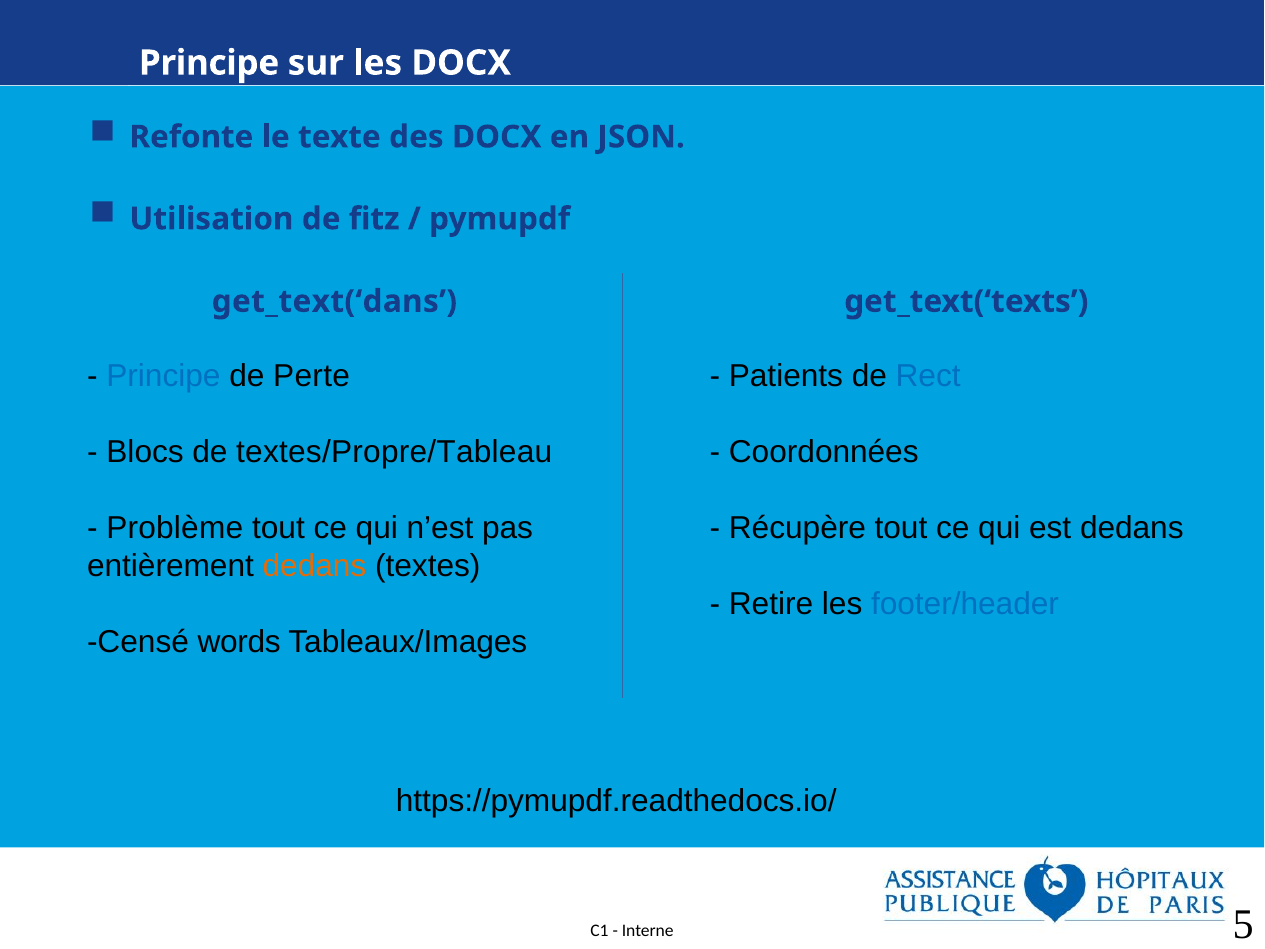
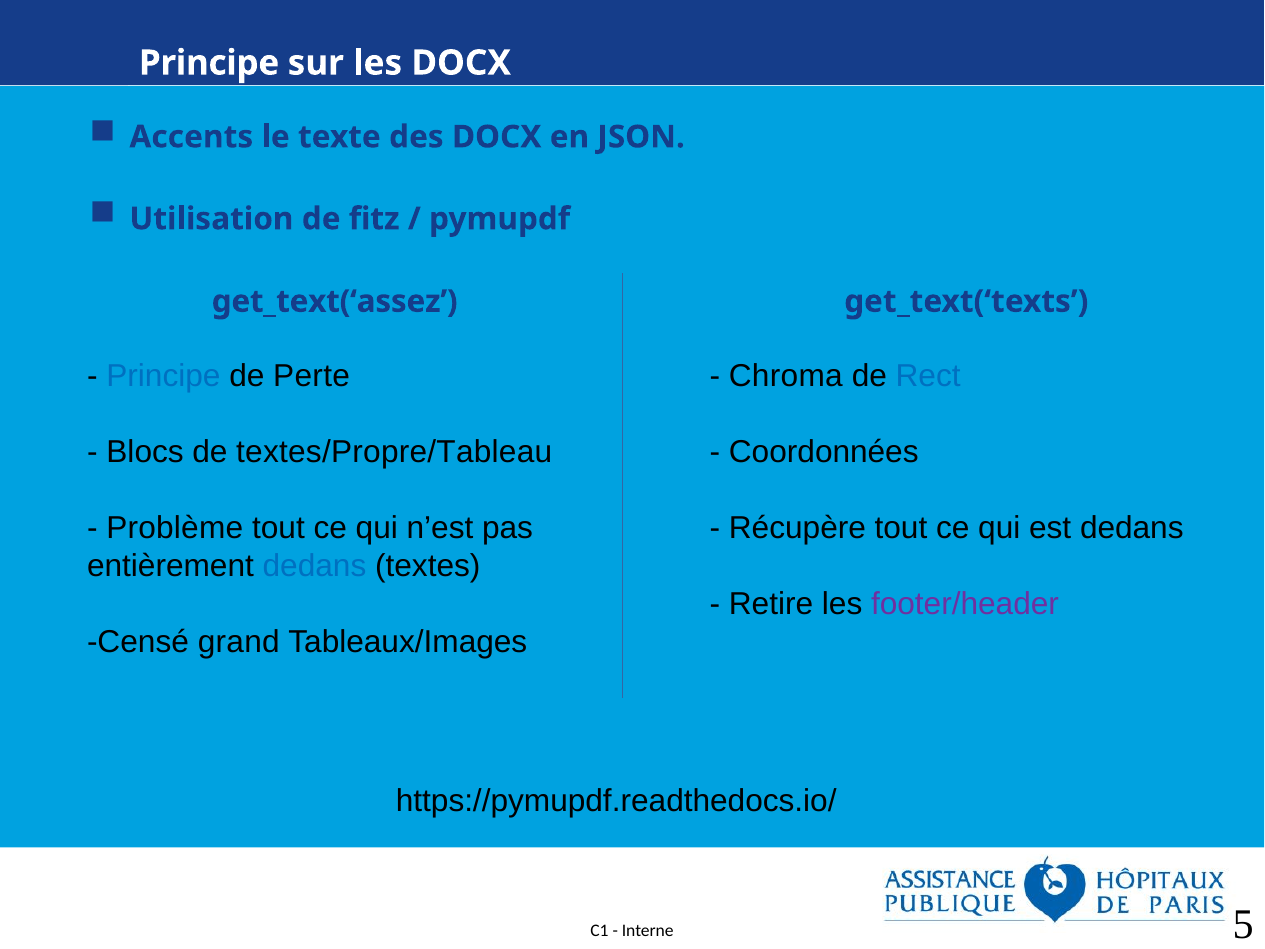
Refonte: Refonte -> Accents (191, 137)
get_text(‘dans: get_text(‘dans -> get_text(‘assez (335, 301)
Patients: Patients -> Chroma (786, 376)
dedans colour: orange -> blue (314, 566)
footer/header colour: blue -> purple (965, 604)
words: words -> grand (239, 642)
